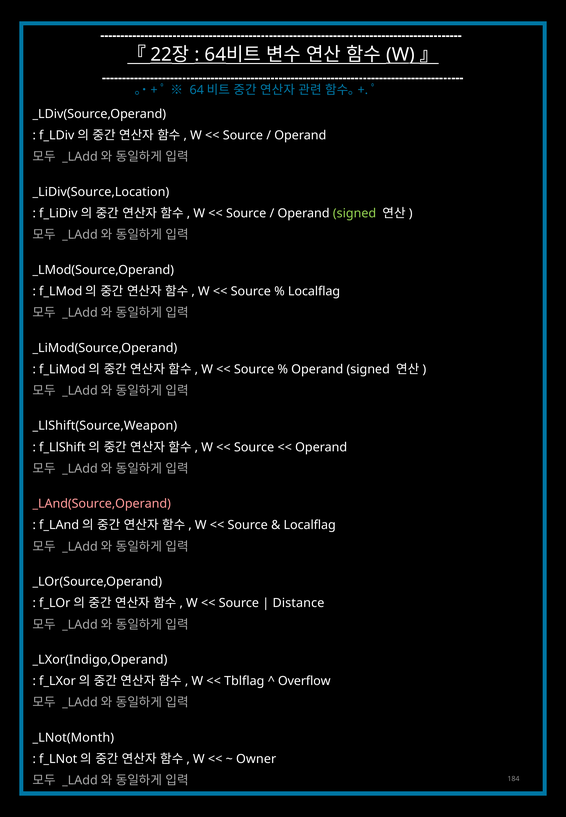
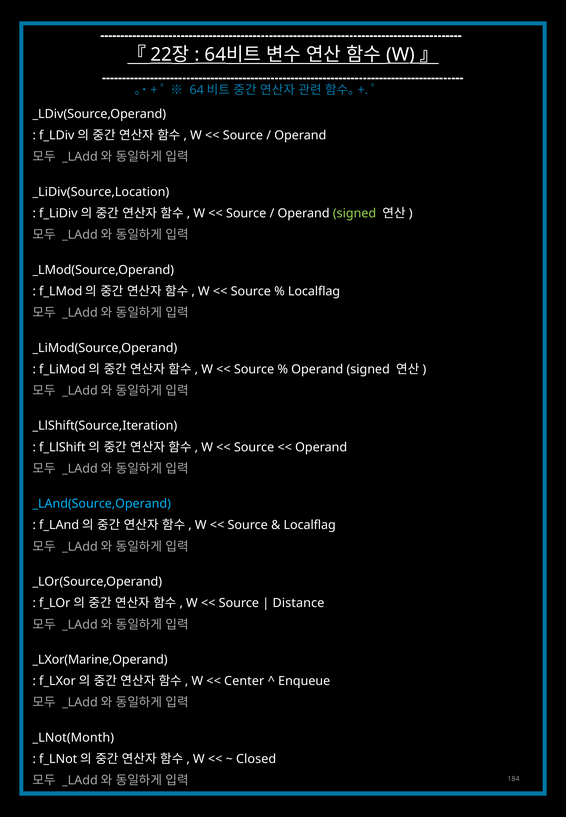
_LlShift(Source,Weapon: _LlShift(Source,Weapon -> _LlShift(Source,Iteration (105, 426)
_LAnd(Source,Operand colour: pink -> light blue (102, 504)
_LXor(Indigo,Operand: _LXor(Indigo,Operand -> _LXor(Marine,Operand (100, 660)
Tblflag: Tblflag -> Center (244, 682)
Overflow: Overflow -> Enqueue (304, 682)
Owner: Owner -> Closed (256, 760)
